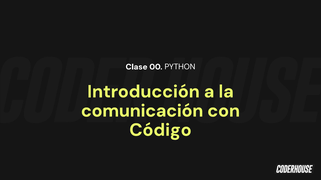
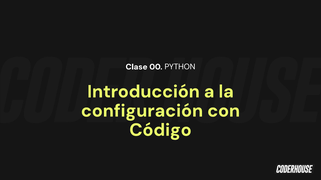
comunicación: comunicación -> configuración (142, 111)
